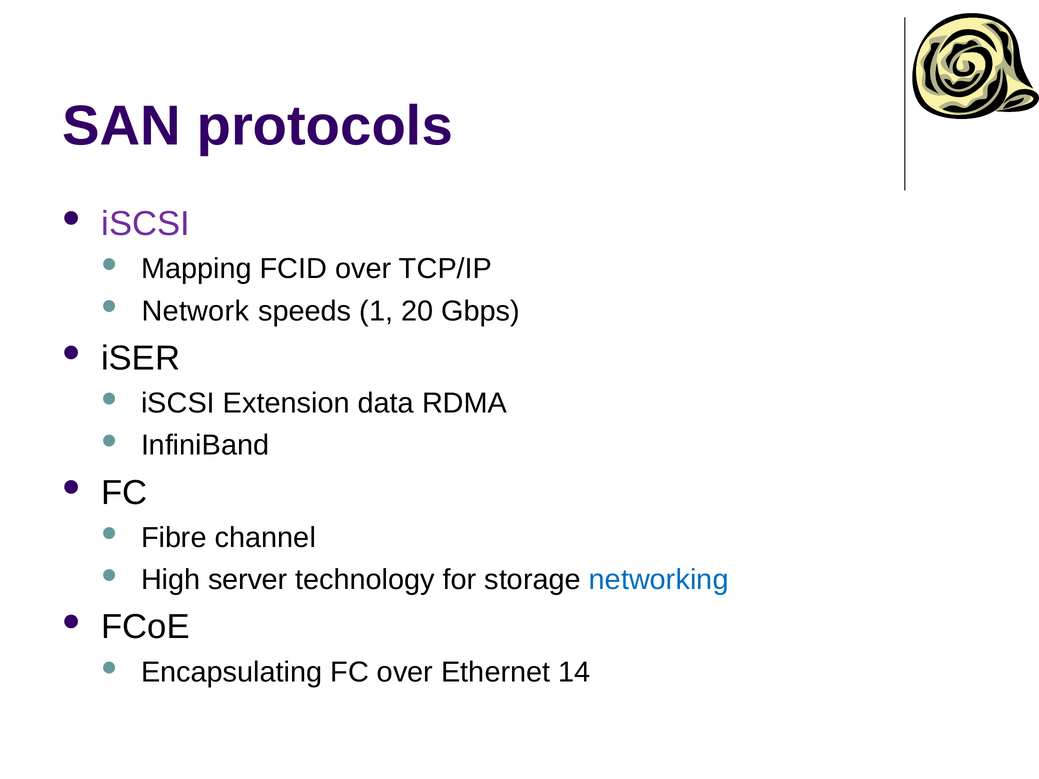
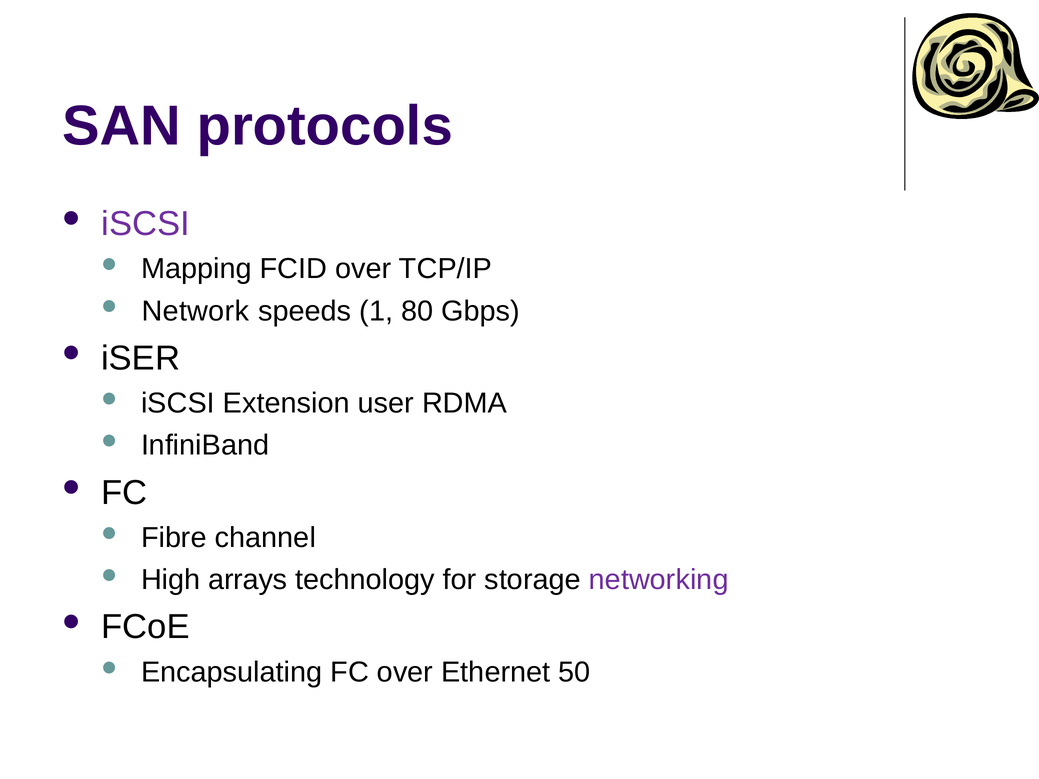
20: 20 -> 80 (417, 311)
data: data -> user (386, 403)
server: server -> arrays (248, 580)
networking colour: blue -> purple (659, 580)
14: 14 -> 50 (574, 672)
